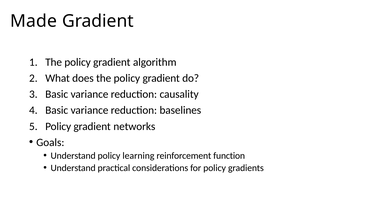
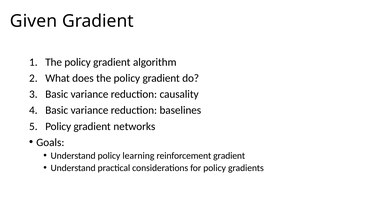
Made: Made -> Given (34, 21)
reinforcement function: function -> gradient (229, 156)
